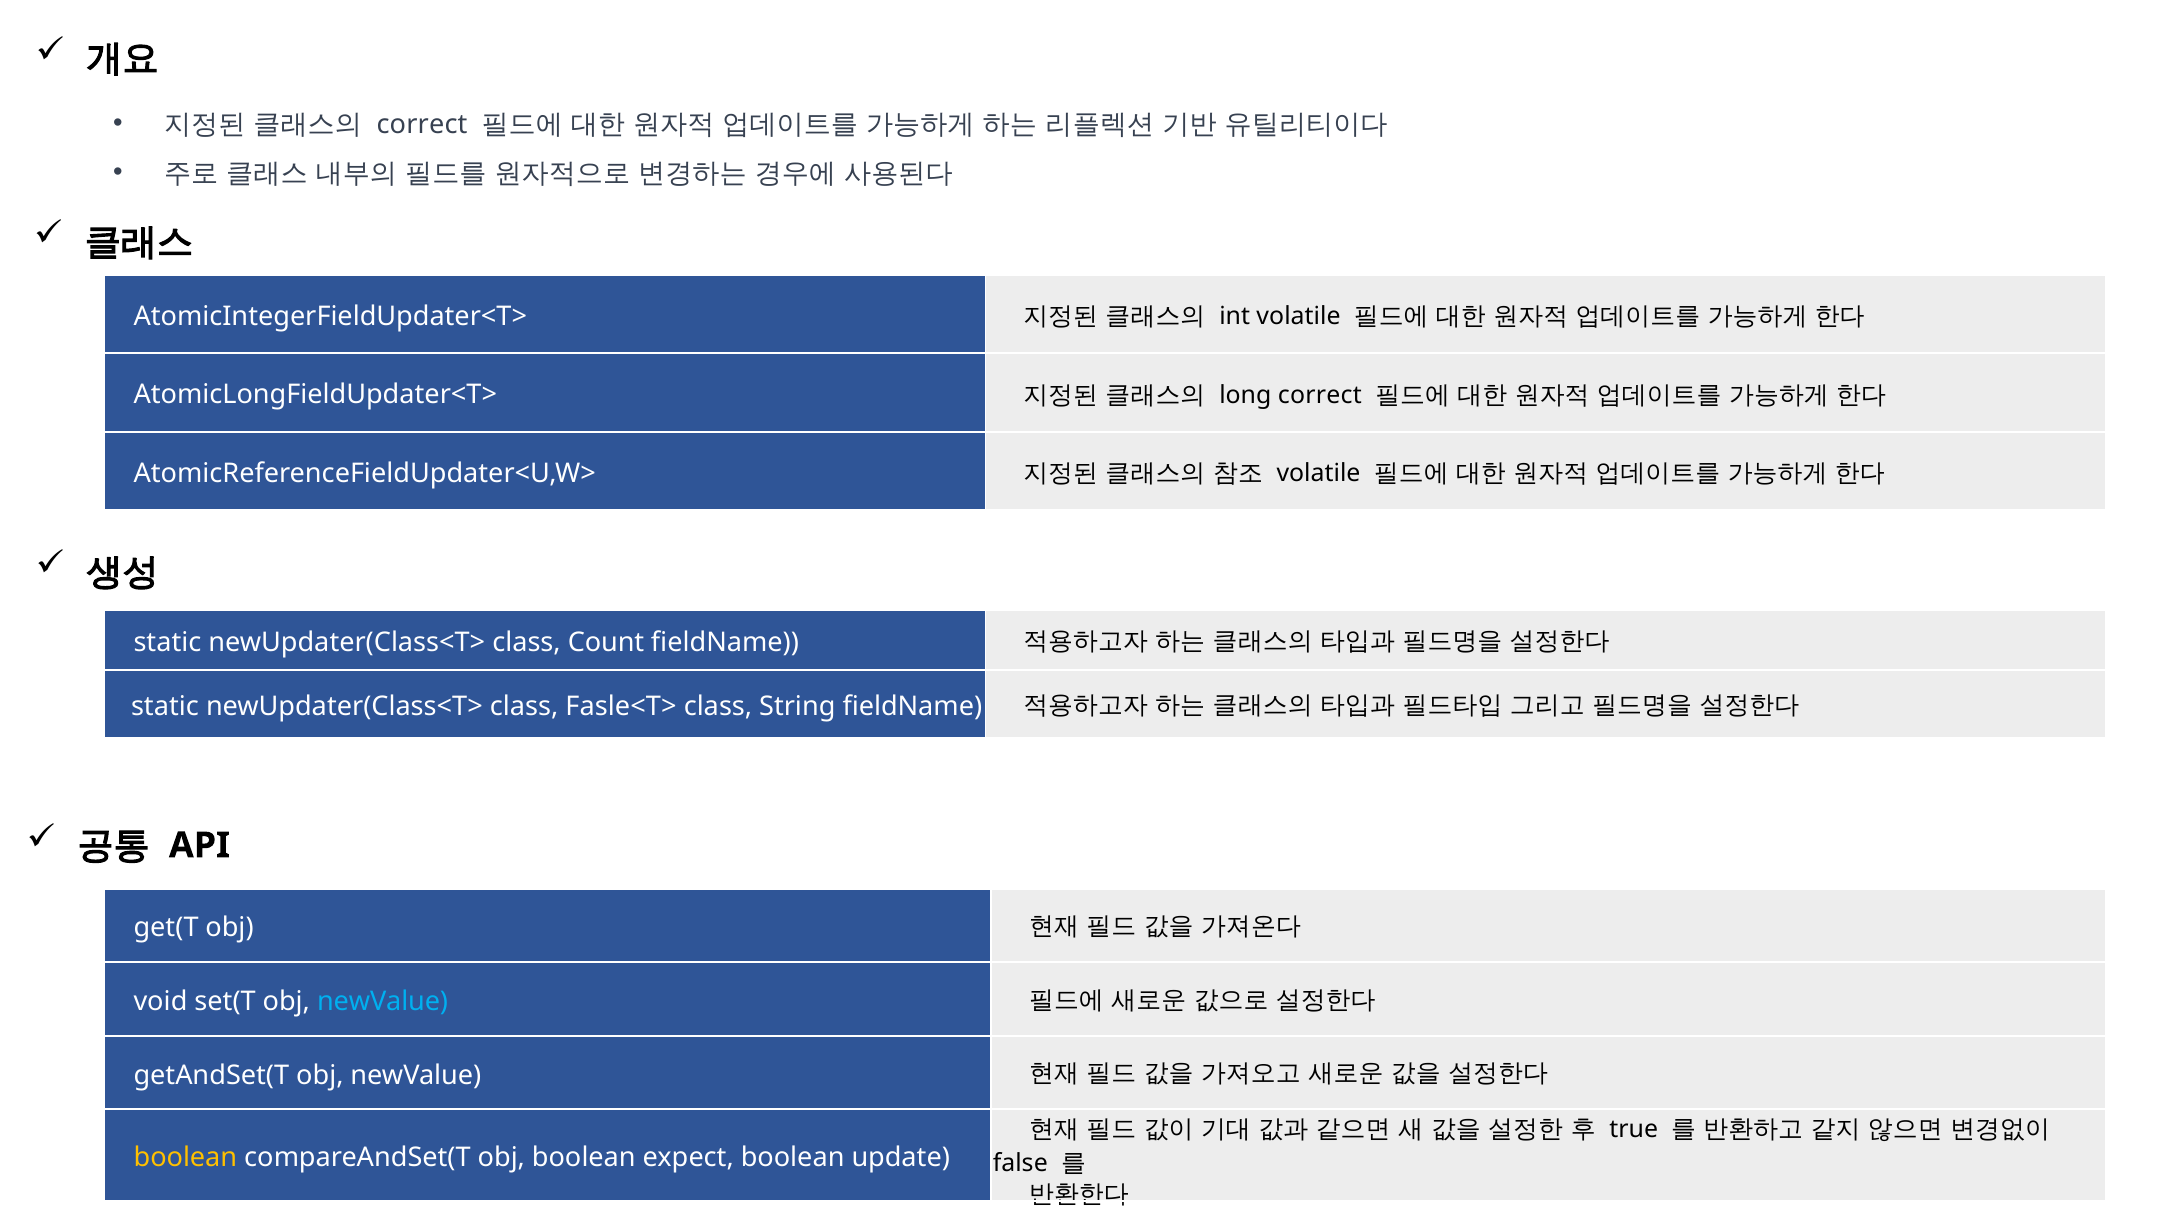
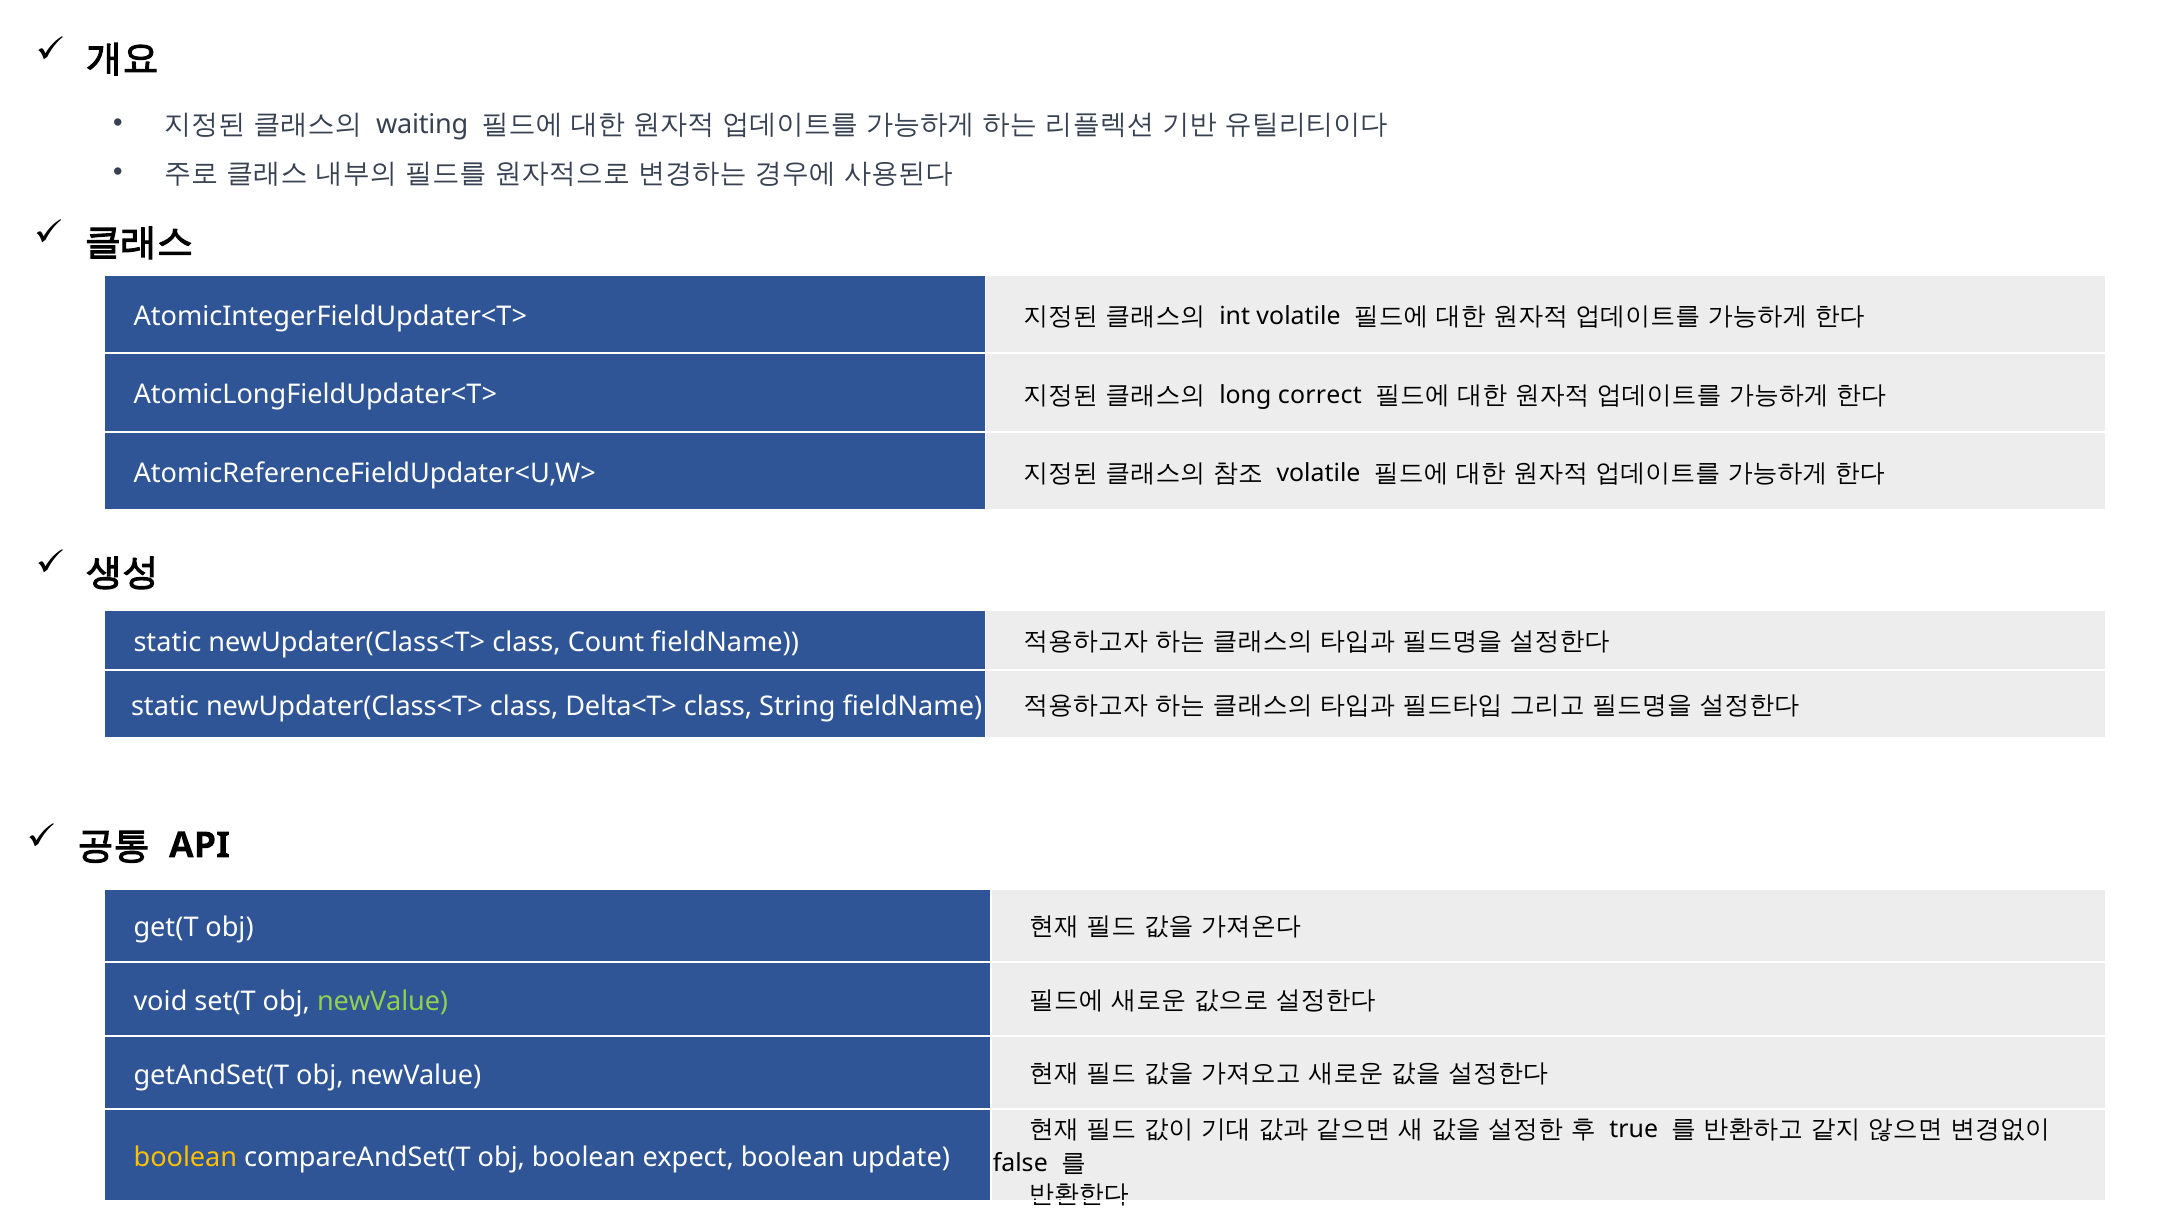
correct: correct -> waiting (422, 124)
Fasle<T>: Fasle<T> -> Delta<T> (621, 707)
newValue colour: light blue -> light green (383, 1002)
